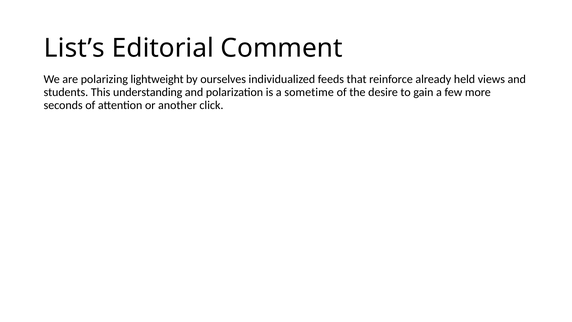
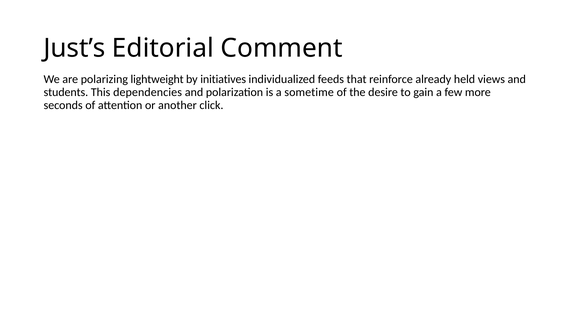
List’s: List’s -> Just’s (74, 48)
ourselves: ourselves -> initiatives (223, 79)
understanding: understanding -> dependencies (148, 92)
